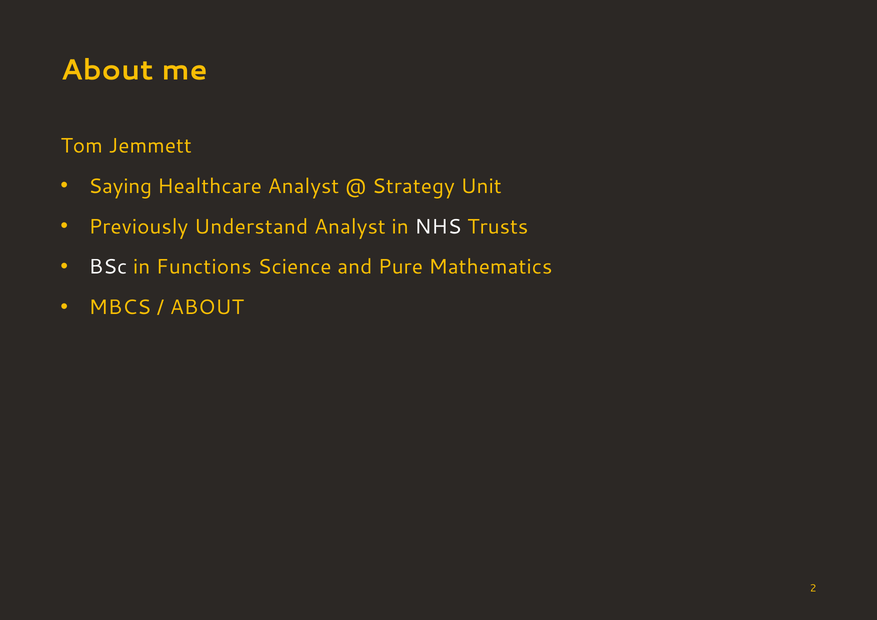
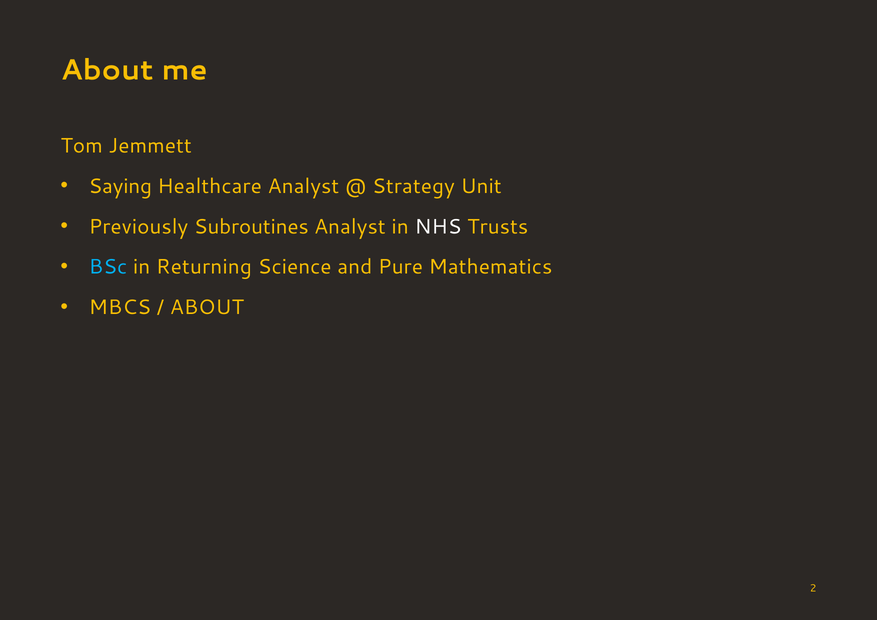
Understand: Understand -> Subroutines (251, 227)
BSc colour: white -> light blue (108, 267)
Functions: Functions -> Returning (204, 267)
